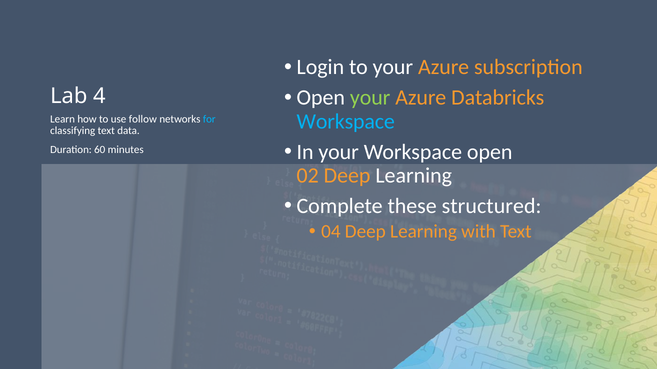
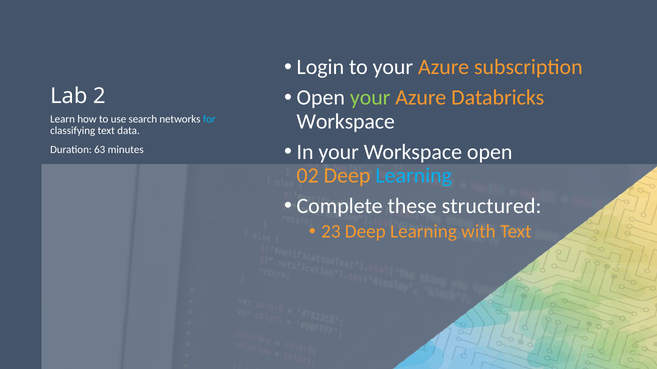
4: 4 -> 2 (99, 96)
Workspace colour: light blue -> white (346, 122)
follow: follow -> search (143, 119)
60: 60 -> 63 (100, 150)
Learning colour: white -> light blue (414, 176)
04: 04 -> 23 (331, 232)
